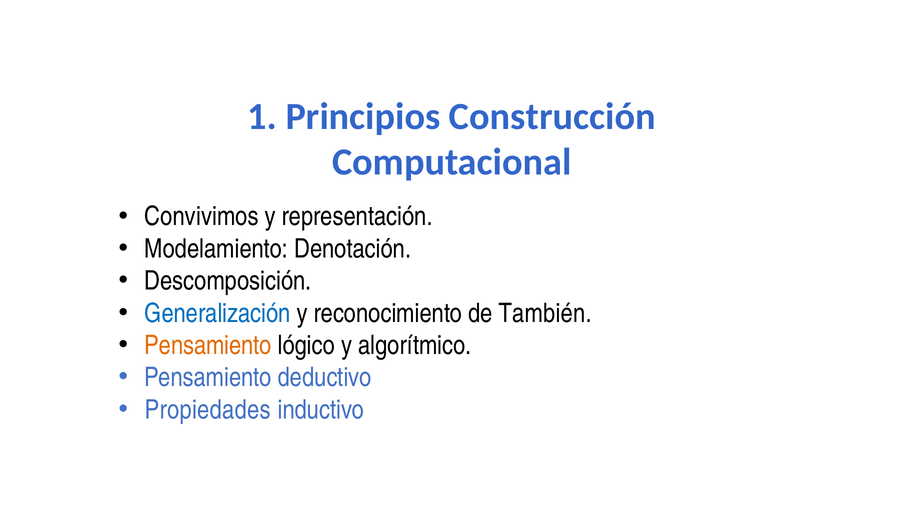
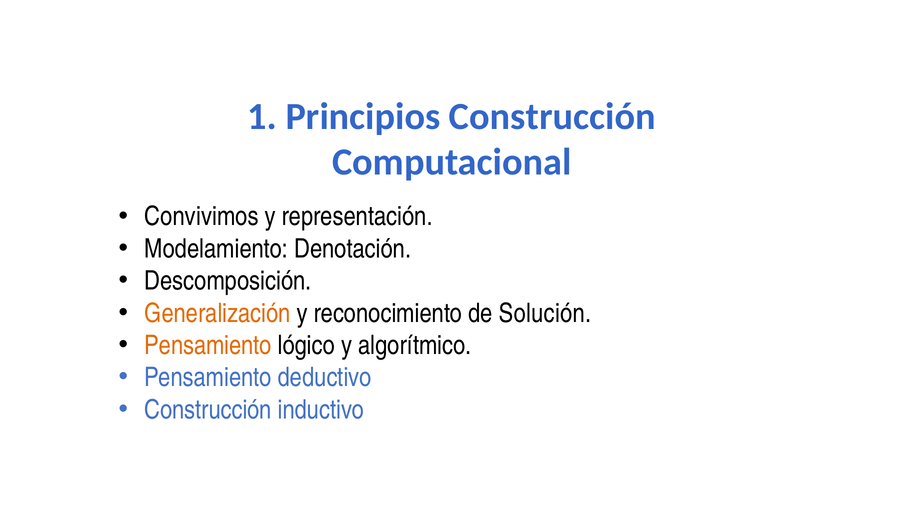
Generalización colour: blue -> orange (218, 313)
También: También -> Solución (545, 313)
Propiedades: Propiedades -> Construcción (208, 410)
